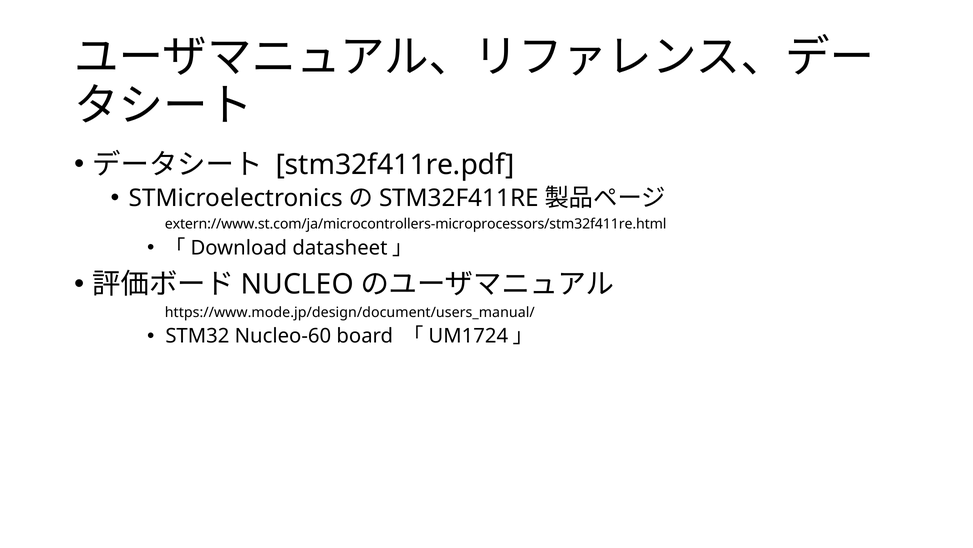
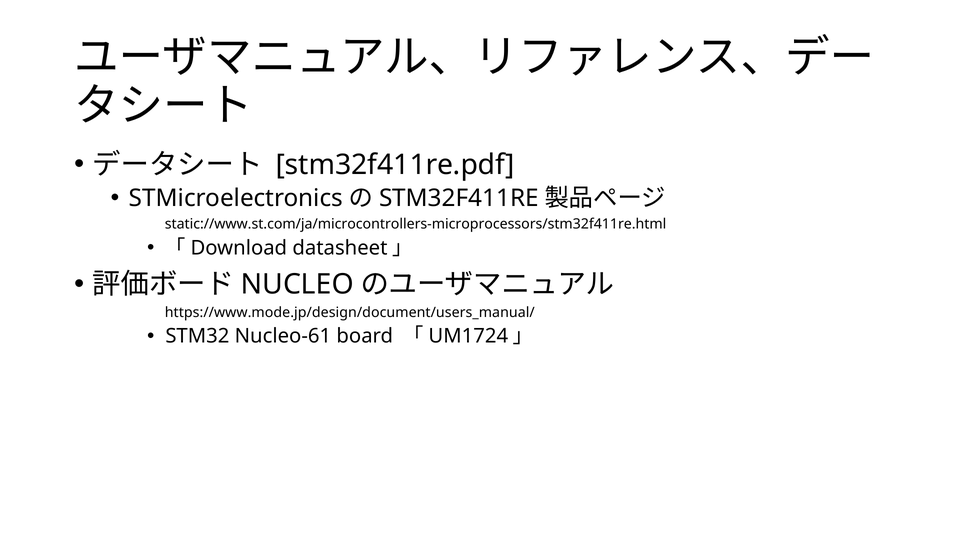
extern://www.st.com/ja/microcontrollers-microprocessors/stm32f411re.html: extern://www.st.com/ja/microcontrollers-microprocessors/stm32f411re.html -> static://www.st.com/ja/microcontrollers-microprocessors/stm32f411re.html (416, 224)
Nucleo-60: Nucleo-60 -> Nucleo-61 (283, 336)
